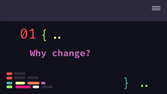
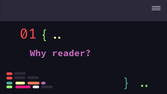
change: change -> reader (71, 53)
